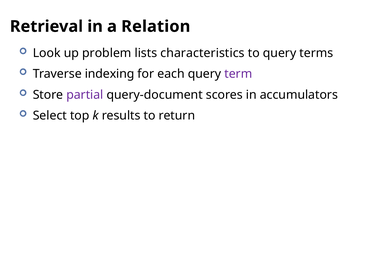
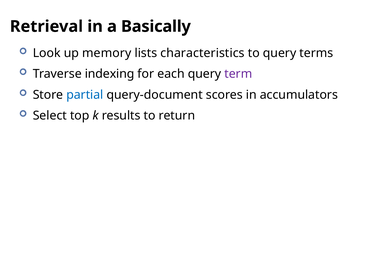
Relation: Relation -> Basically (156, 26)
problem: problem -> memory (107, 53)
partial colour: purple -> blue (85, 95)
